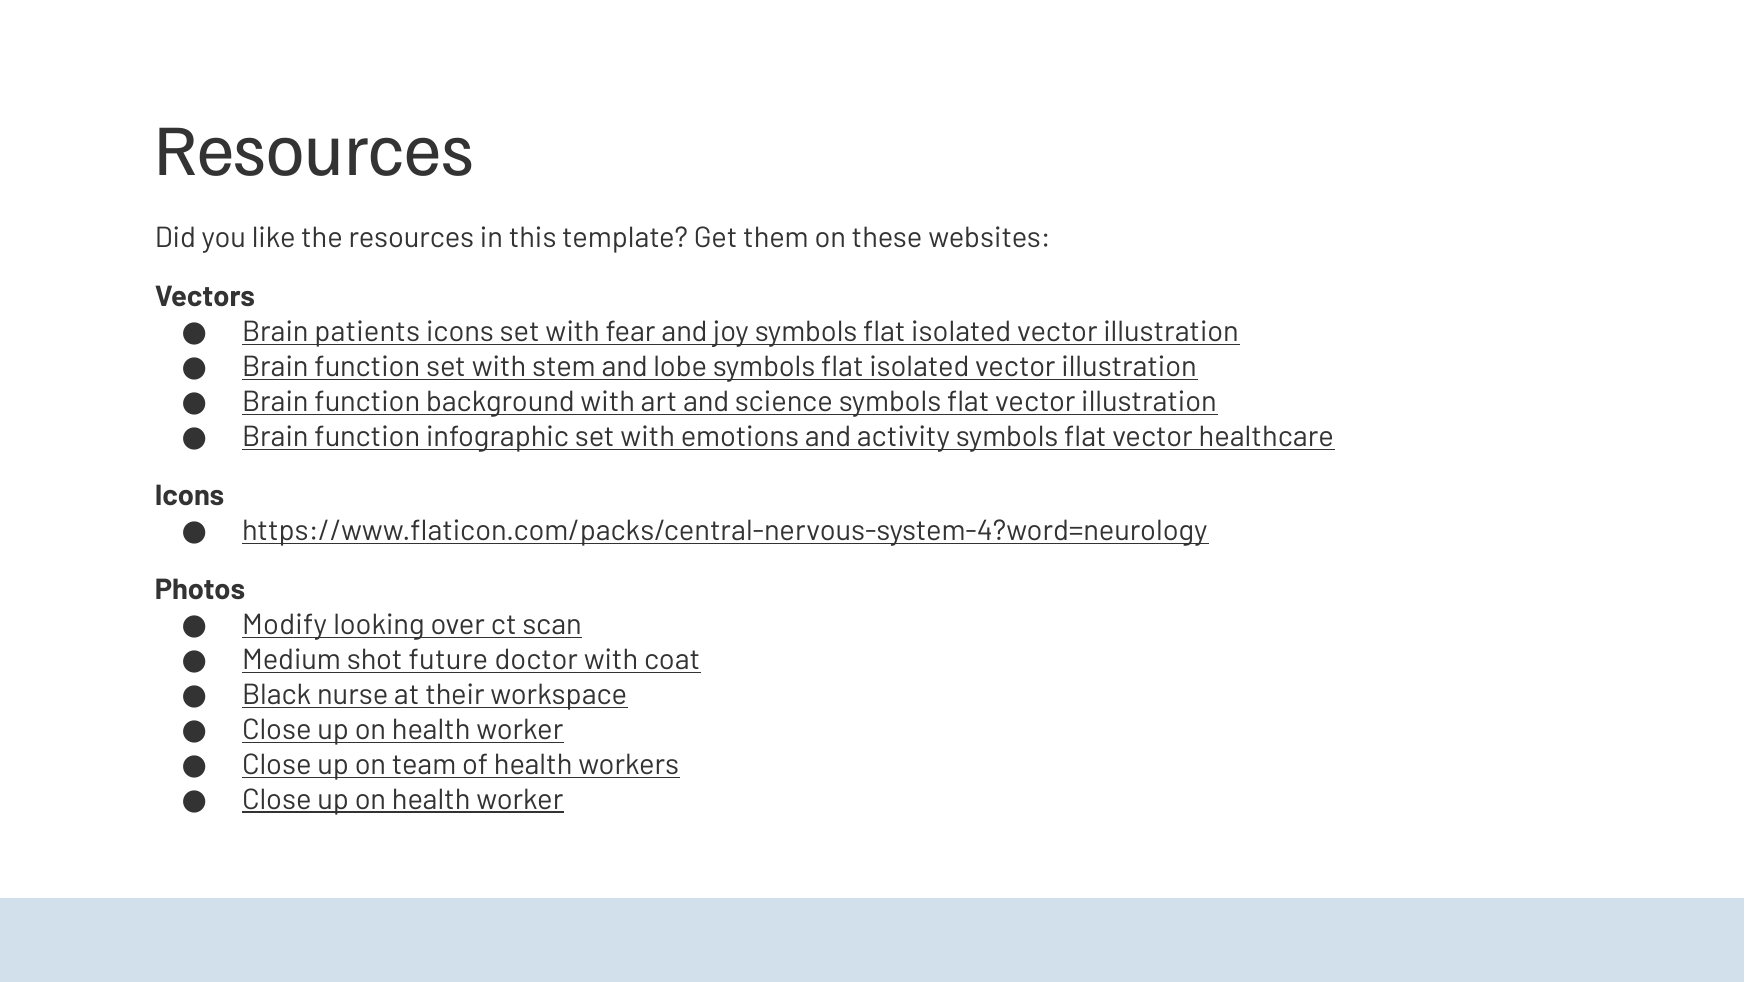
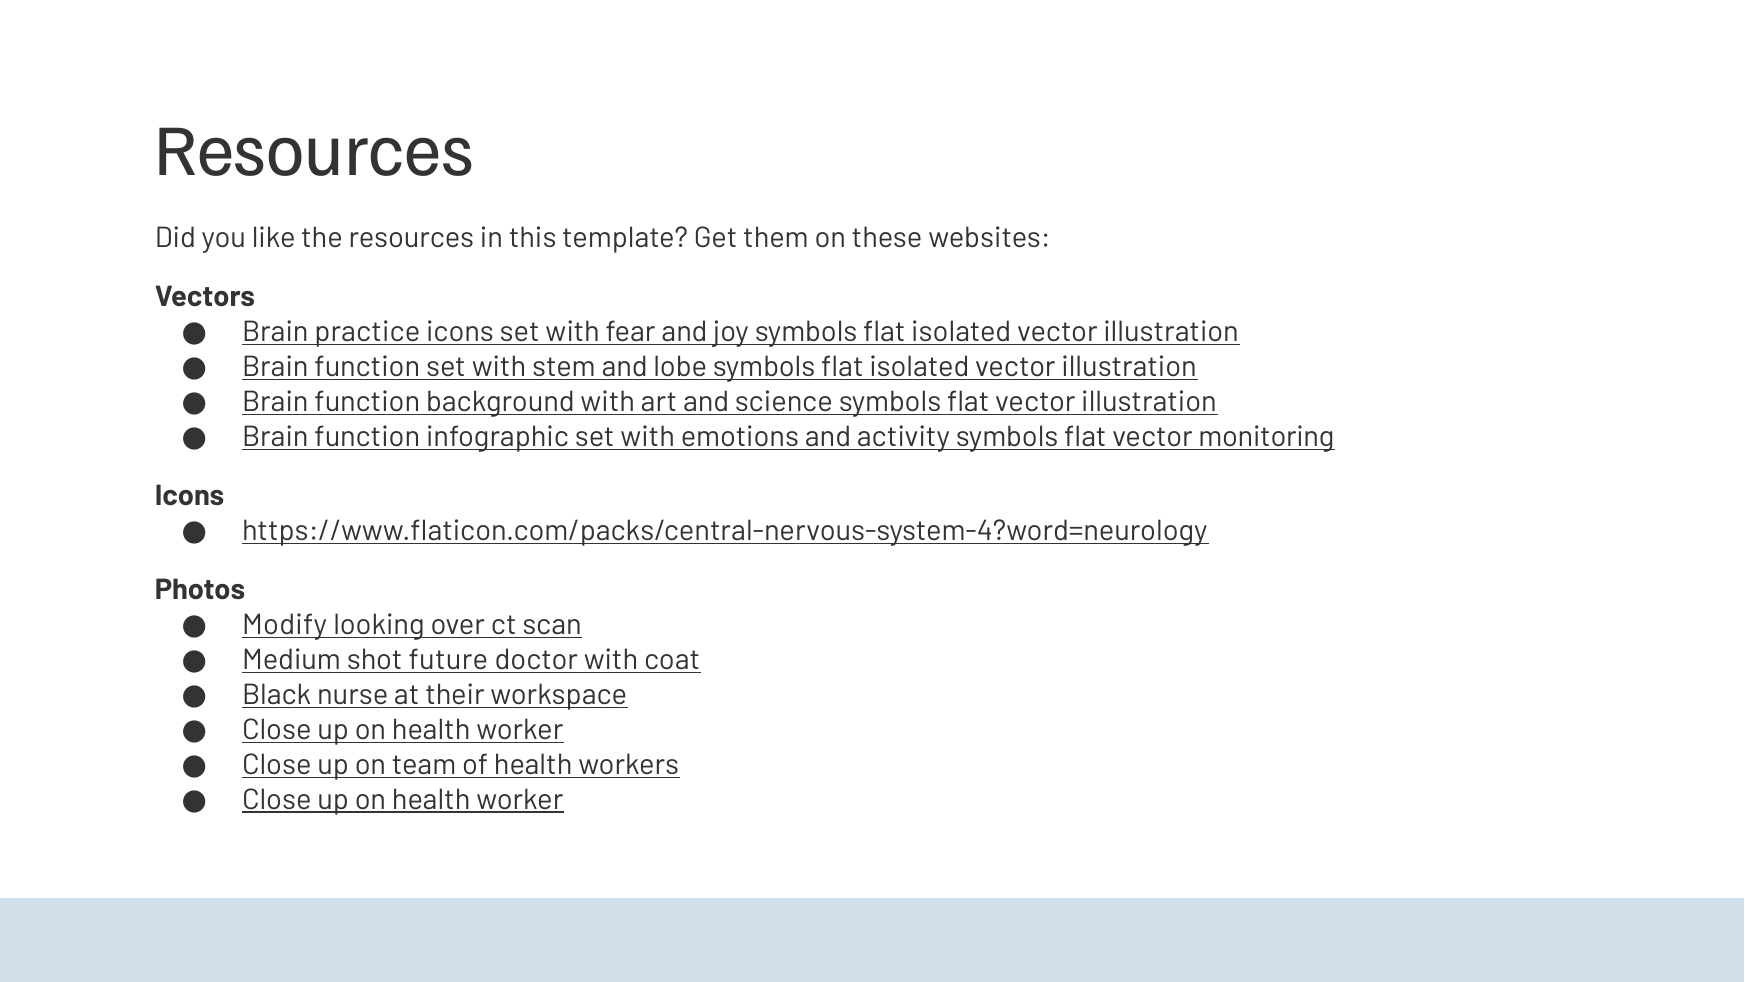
patients: patients -> practice (367, 332)
healthcare: healthcare -> monitoring (1266, 437)
